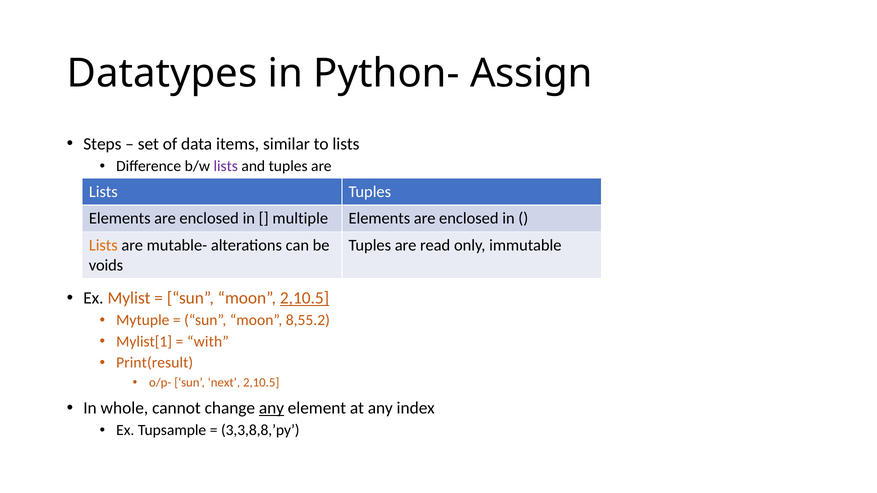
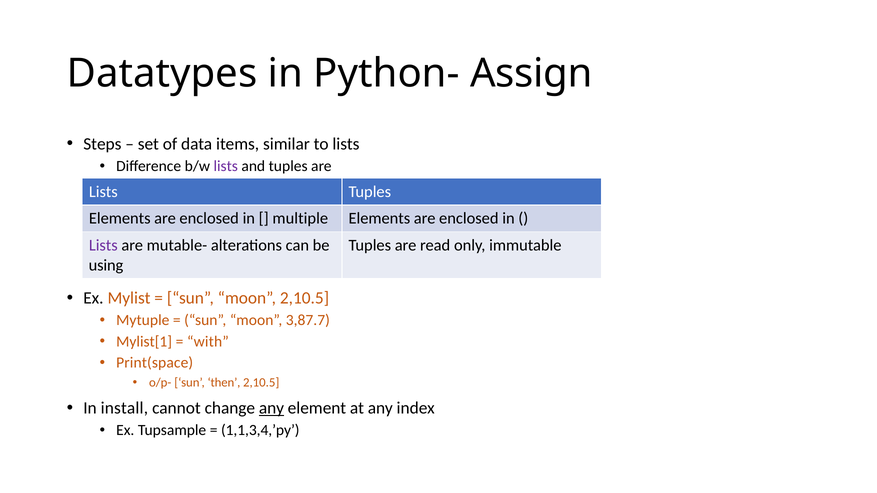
Lists colour: orange -> purple (103, 245)
voids: voids -> using (106, 265)
2,10.5 underline: present -> none (305, 298)
8,55.2: 8,55.2 -> 3,87.7 (308, 320)
Print(result: Print(result -> Print(space (155, 363)
next: next -> then (224, 383)
whole: whole -> install (124, 408)
3,3,8,8,’py: 3,3,8,8,’py -> 1,1,3,4,’py (260, 431)
